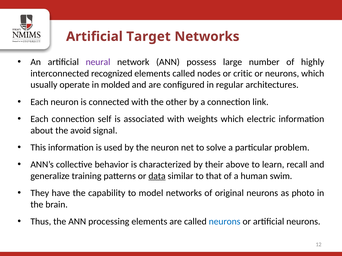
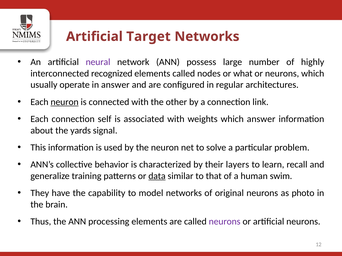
critic: critic -> what (243, 74)
in molded: molded -> answer (115, 85)
neuron underline: none -> present (65, 102)
which electric: electric -> answer (261, 119)
avoid: avoid -> yards (81, 131)
above: above -> layers (237, 165)
neurons colour: blue -> purple (225, 222)
